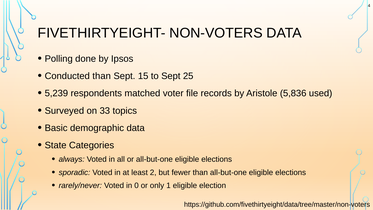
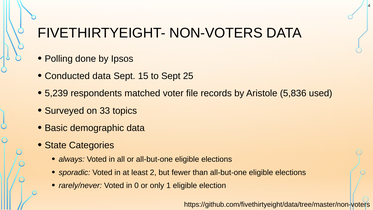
Conducted than: than -> data (102, 76)
